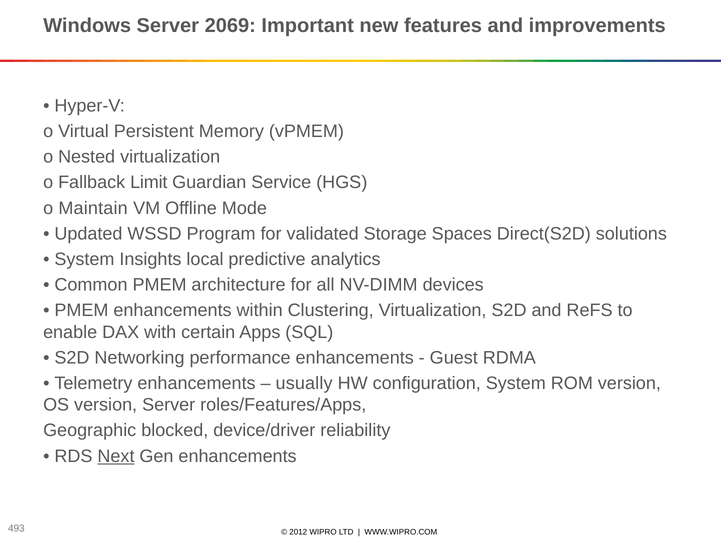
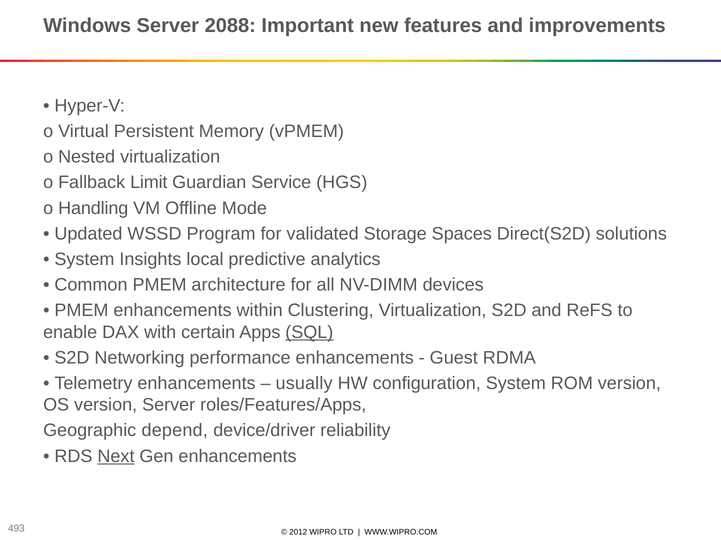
2069: 2069 -> 2088 (230, 26)
Maintain: Maintain -> Handling (93, 208)
SQL underline: none -> present (309, 333)
blocked: blocked -> depend (175, 431)
